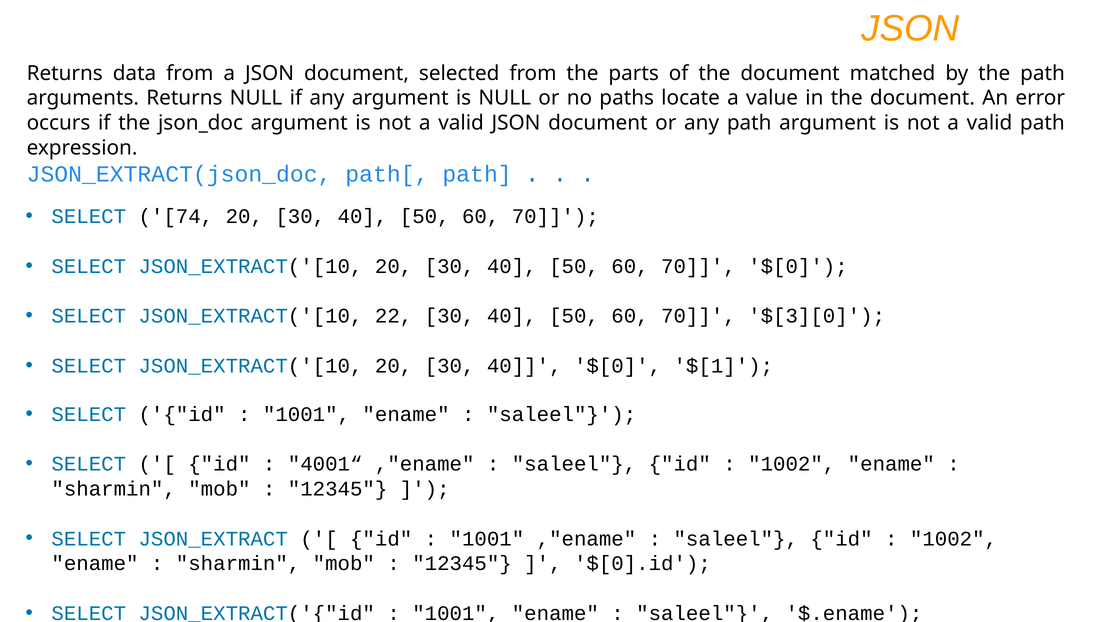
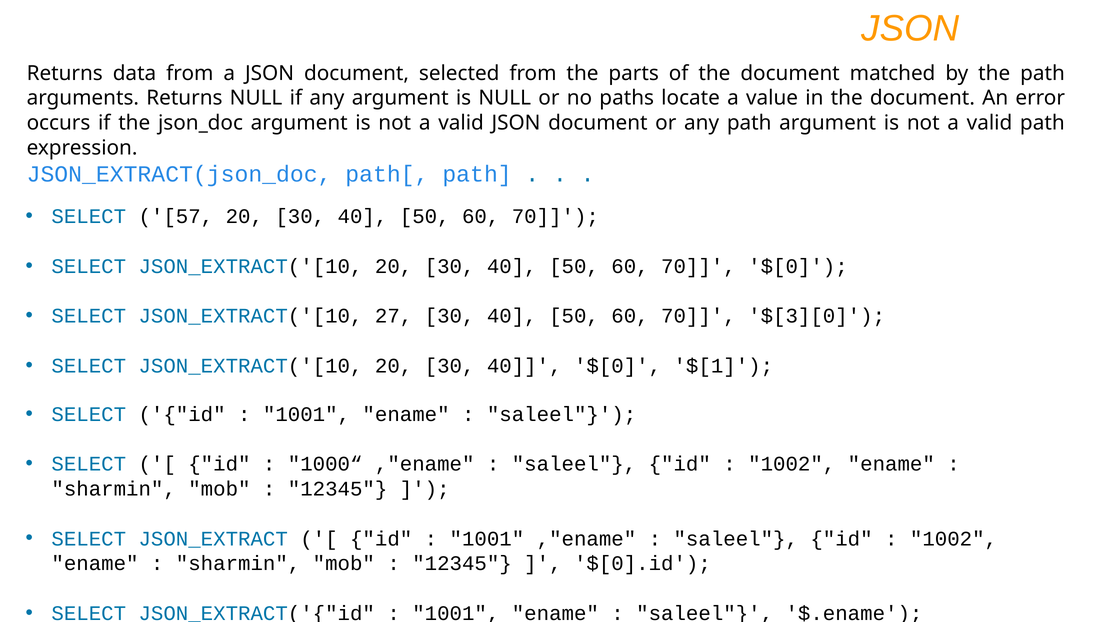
74: 74 -> 57 (176, 217)
22: 22 -> 27 (394, 316)
4001“: 4001“ -> 1000“ (325, 464)
